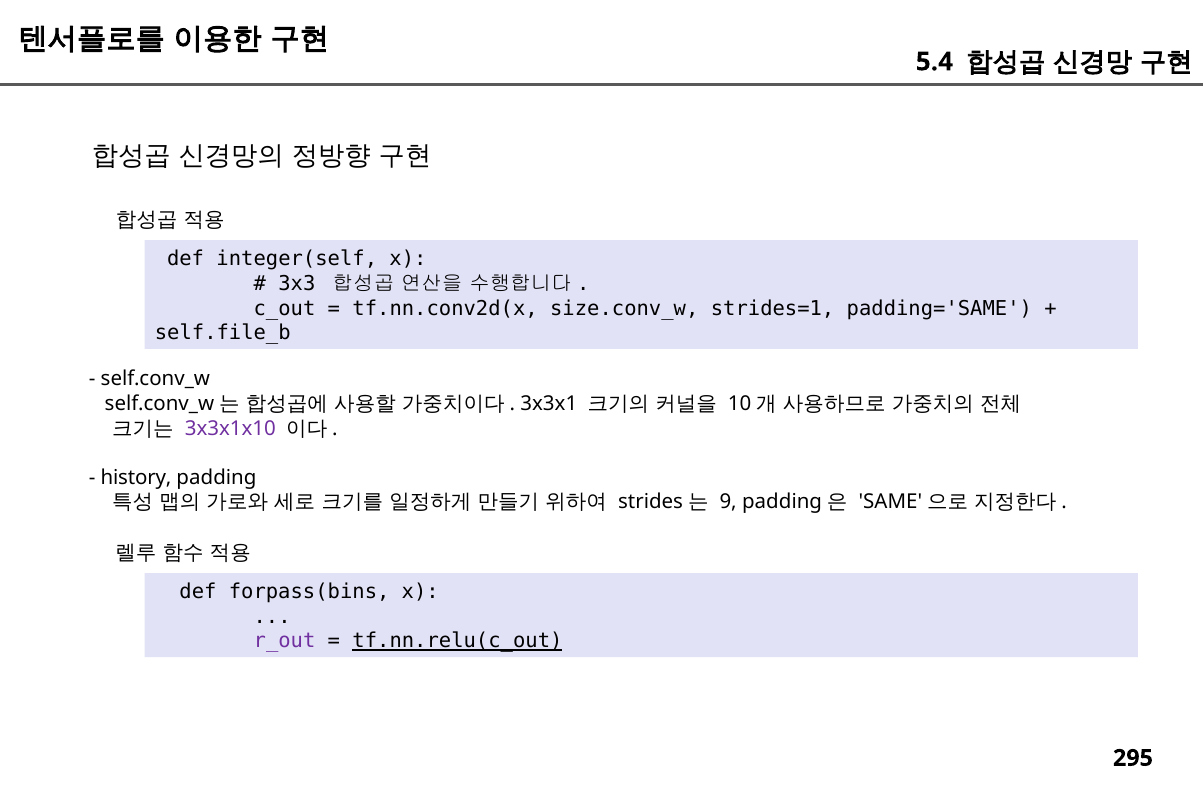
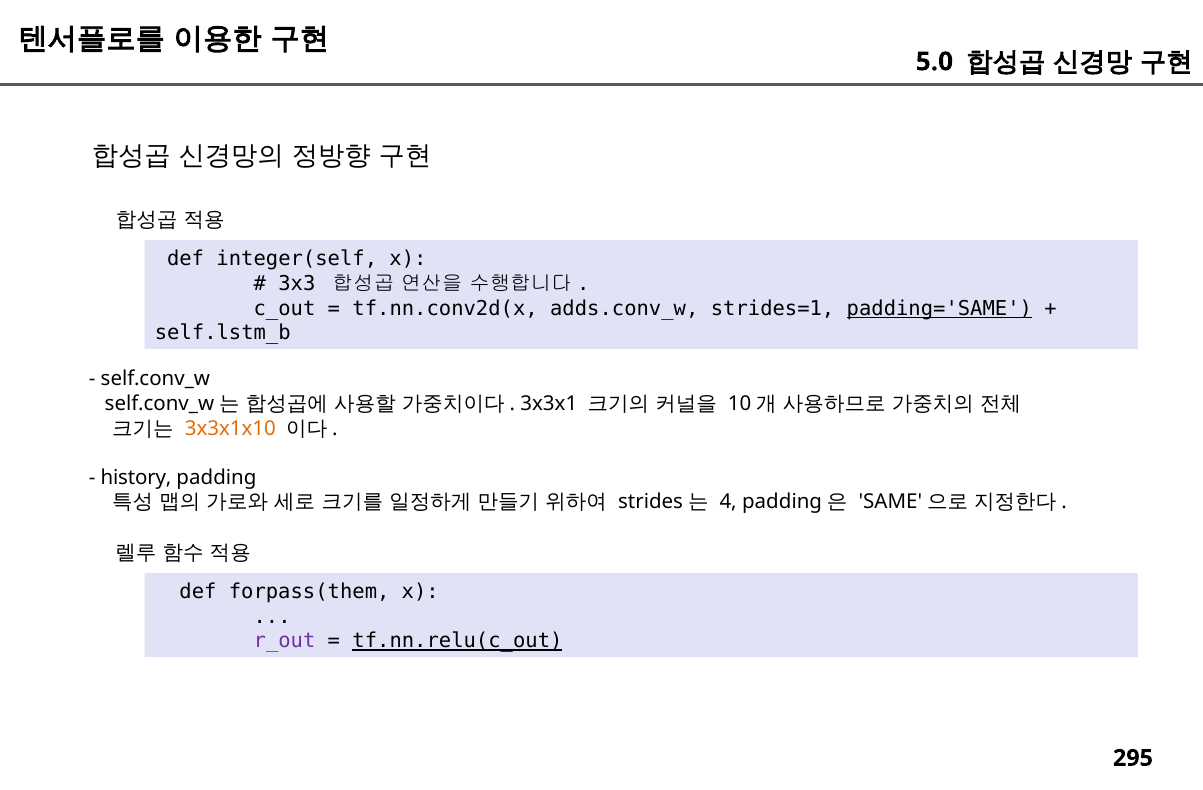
5.4: 5.4 -> 5.0 (934, 62)
size.conv_w: size.conv_w -> adds.conv_w (624, 308)
padding='SAME underline: none -> present (939, 308)
self.file_b: self.file_b -> self.lstm_b (223, 333)
3x3x1x10 colour: purple -> orange (230, 428)
9: 9 -> 4 (728, 502)
forpass(bins: forpass(bins -> forpass(them (309, 592)
